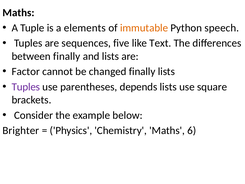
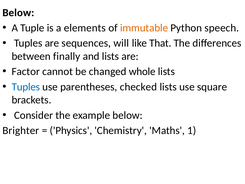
Maths: Maths -> Below (18, 13)
five: five -> will (121, 43)
Text: Text -> That (160, 43)
changed finally: finally -> whole (142, 71)
Tuples colour: purple -> blue (26, 87)
depends: depends -> checked (138, 87)
6: 6 -> 1 (192, 130)
